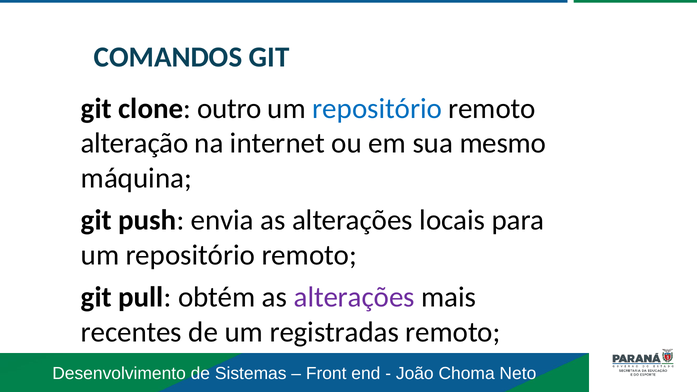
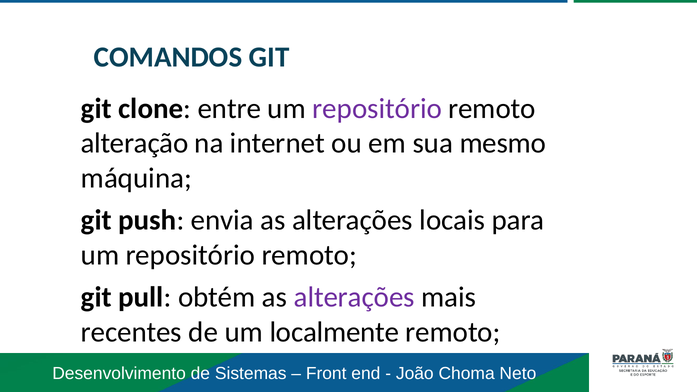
outro: outro -> entre (229, 109)
repositório colour: blue -> purple (377, 109)
registradas: registradas -> localmente (334, 332)
